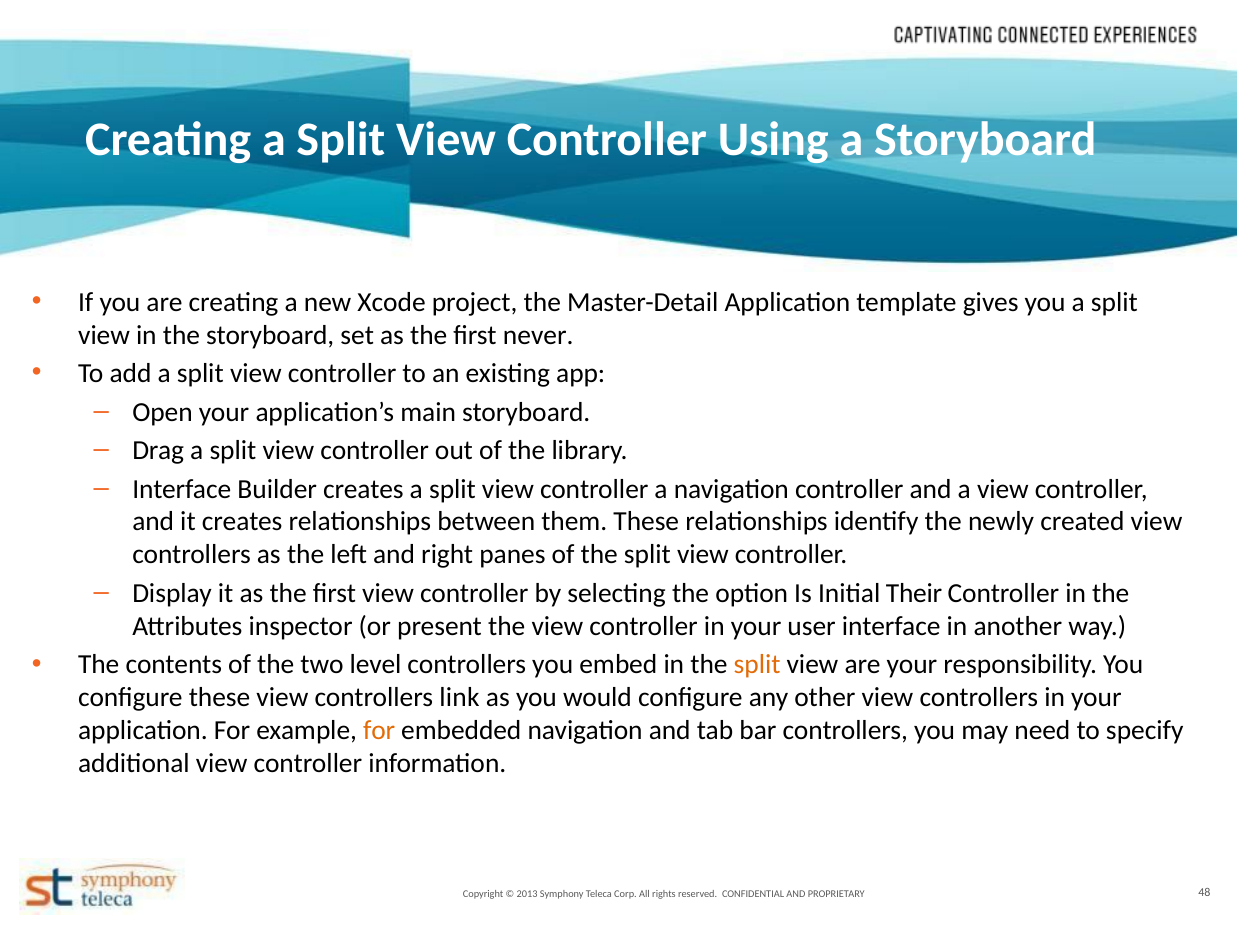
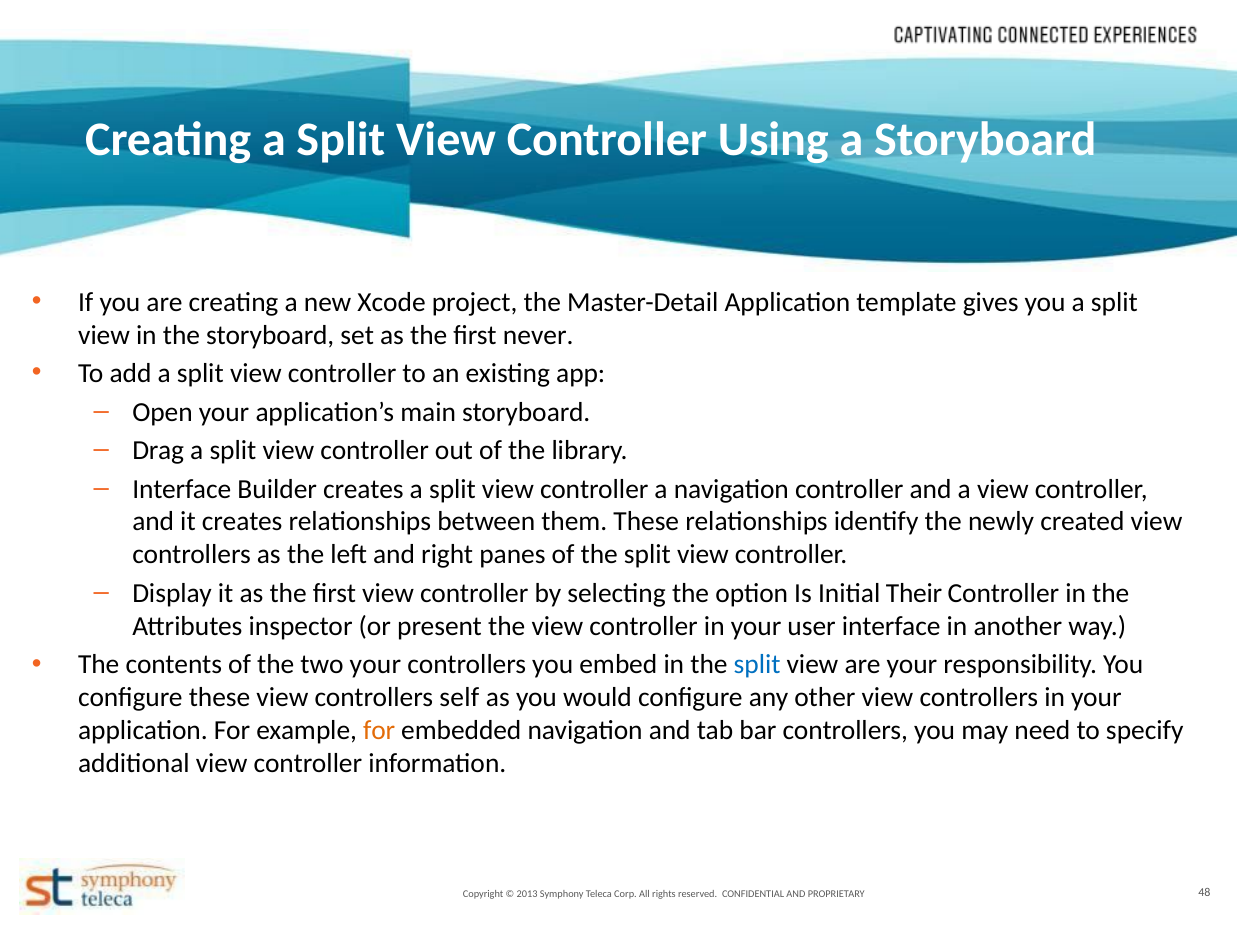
two level: level -> your (375, 665)
split colour: orange -> blue (757, 665)
link: link -> self (459, 698)
